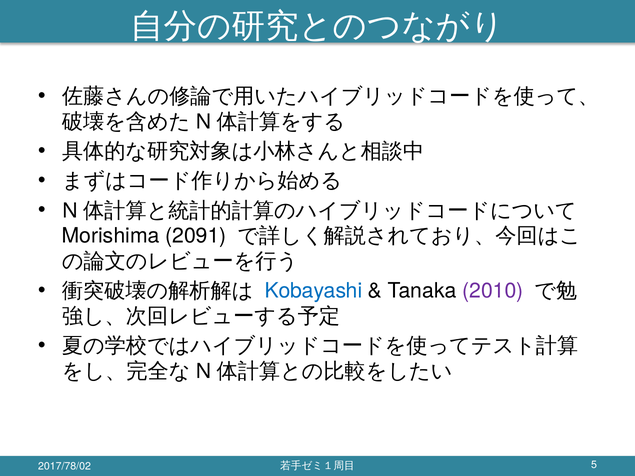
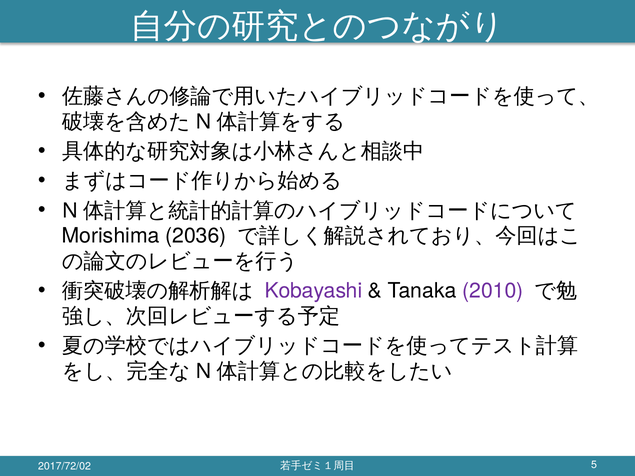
2091: 2091 -> 2036 (196, 236)
Kobayashi colour: blue -> purple (314, 291)
2017/78/02: 2017/78/02 -> 2017/72/02 (64, 466)
